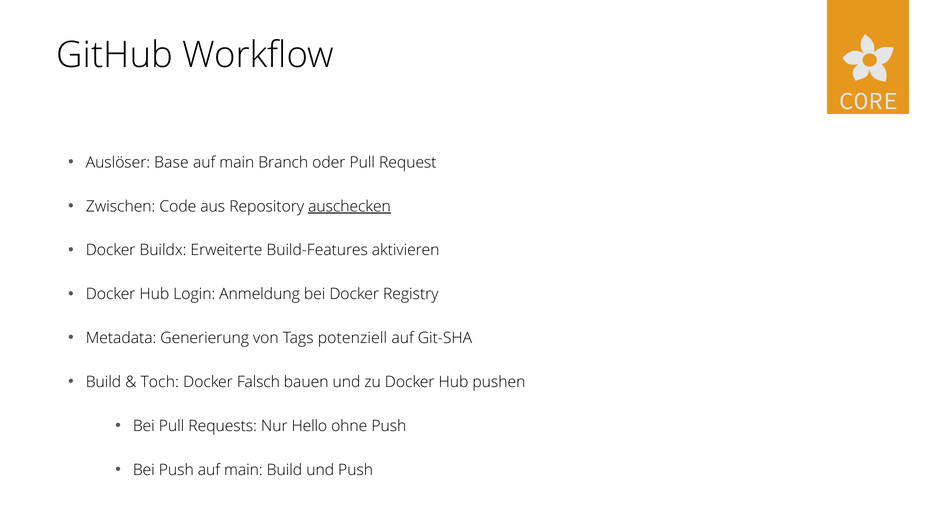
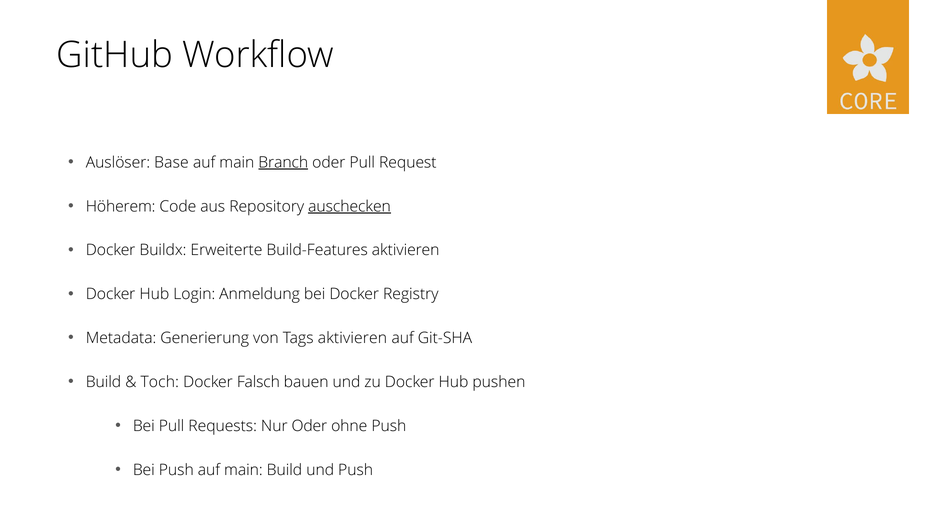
Branch underline: none -> present (283, 163)
Zwischen: Zwischen -> Höherem (121, 207)
Tags potenziell: potenziell -> aktivieren (352, 338)
Nur Hello: Hello -> Oder (309, 426)
